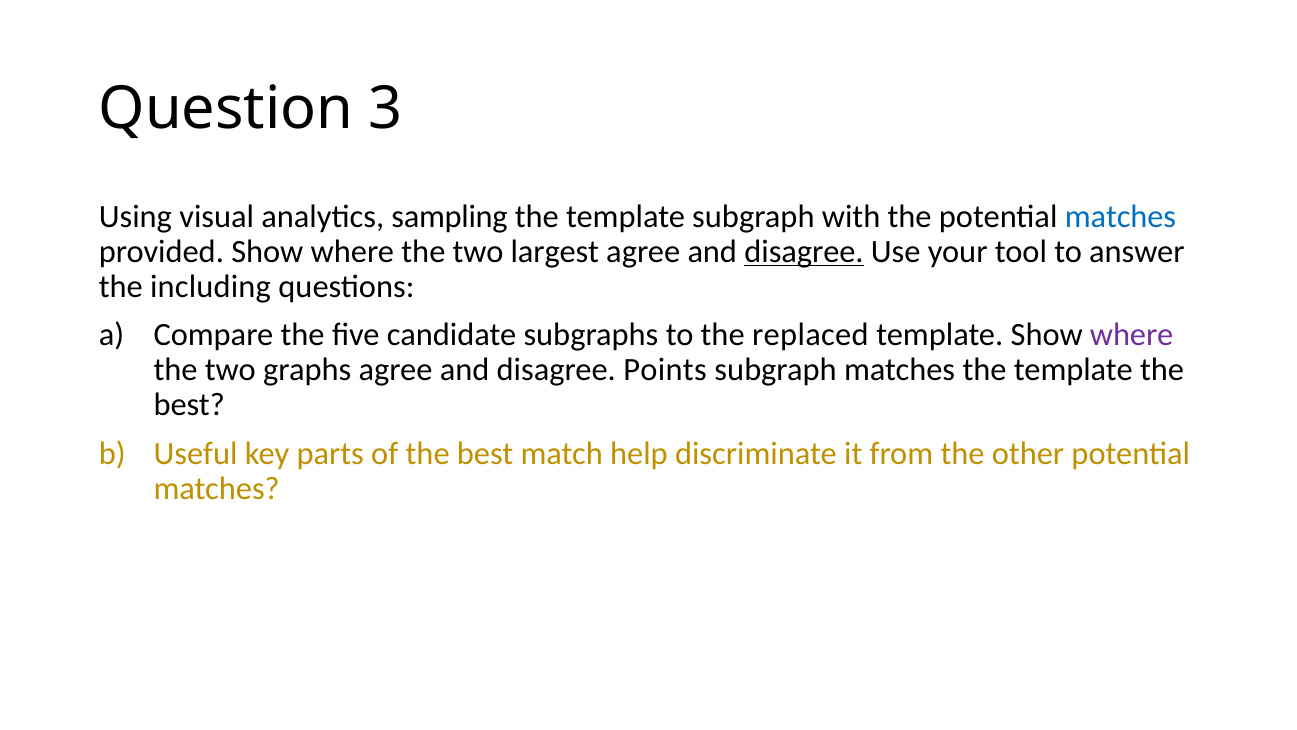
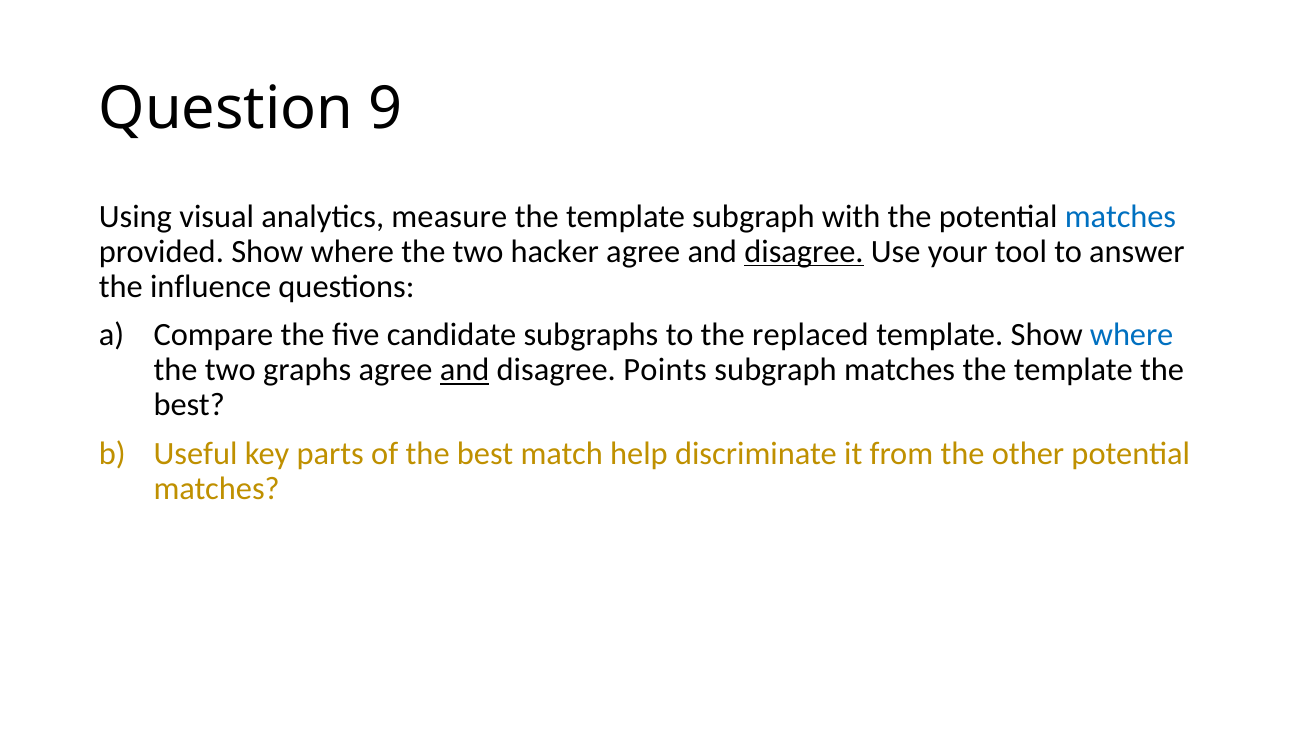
3: 3 -> 9 (386, 109)
sampling: sampling -> measure (449, 216)
largest: largest -> hacker (555, 251)
including: including -> influence (211, 286)
where colour: purple -> blue (1132, 335)
and underline: none -> present (465, 370)
